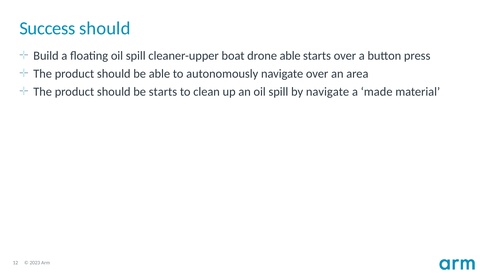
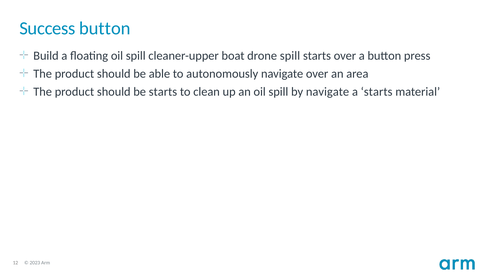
Success should: should -> button (105, 28)
drone able: able -> spill (290, 56)
a made: made -> starts (377, 92)
